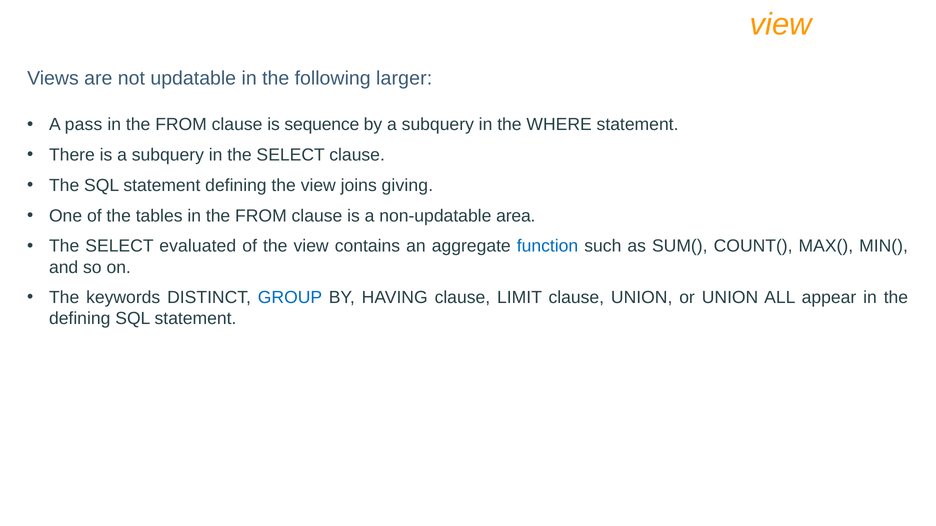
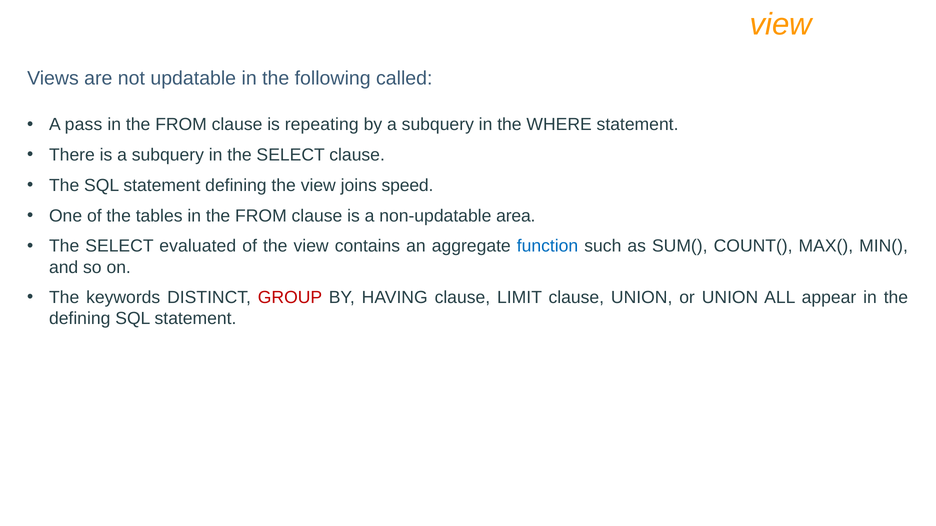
larger: larger -> called (404, 78)
sequence: sequence -> repeating (322, 125)
giving: giving -> speed (408, 186)
GROUP colour: blue -> red (290, 298)
